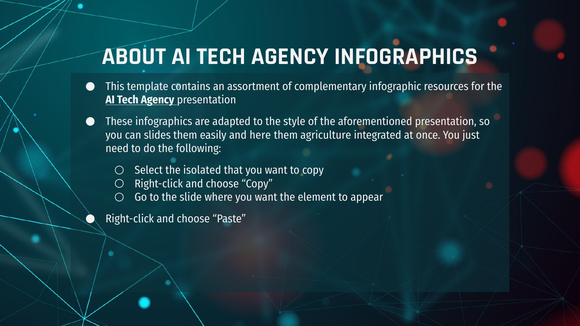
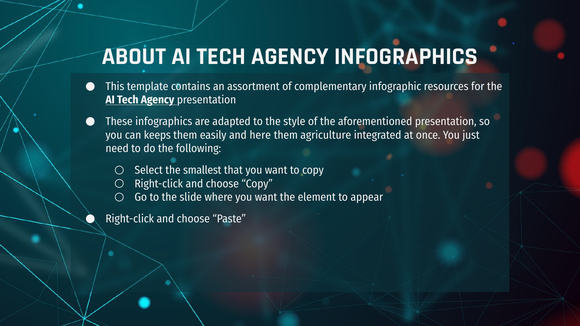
slides: slides -> keeps (157, 135)
isolated: isolated -> smallest (202, 170)
